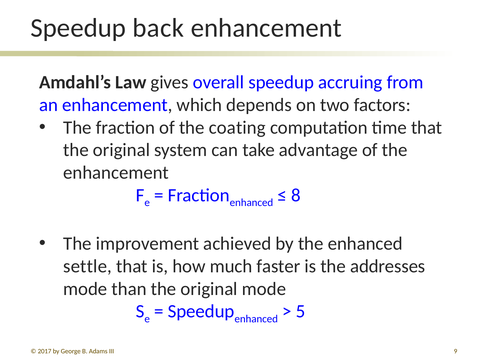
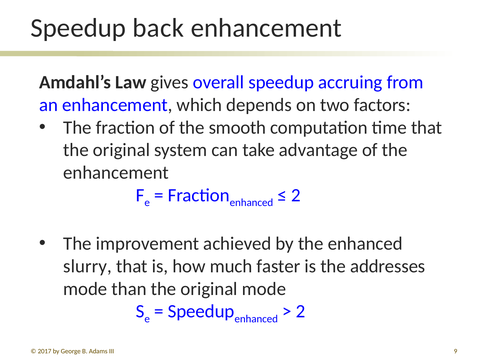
coating: coating -> smooth (237, 128)
8: 8 -> 2 (296, 195)
settle: settle -> slurry (88, 266)
5: 5 -> 2 (301, 311)
